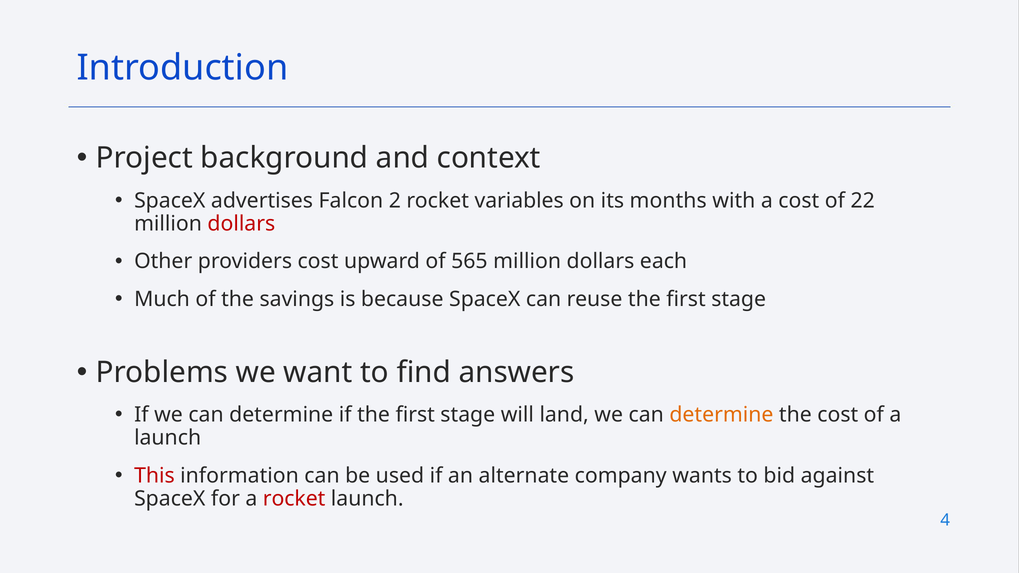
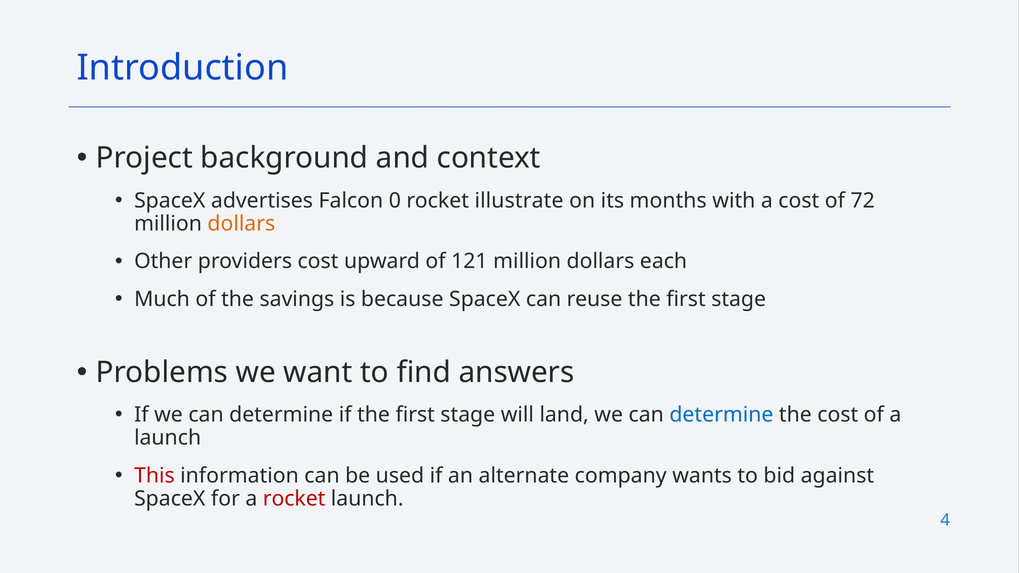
2: 2 -> 0 (395, 201)
variables: variables -> illustrate (519, 201)
22: 22 -> 72 (863, 201)
dollars colour: red -> orange (241, 224)
565: 565 -> 121 (469, 261)
determine colour: orange -> blue (721, 415)
